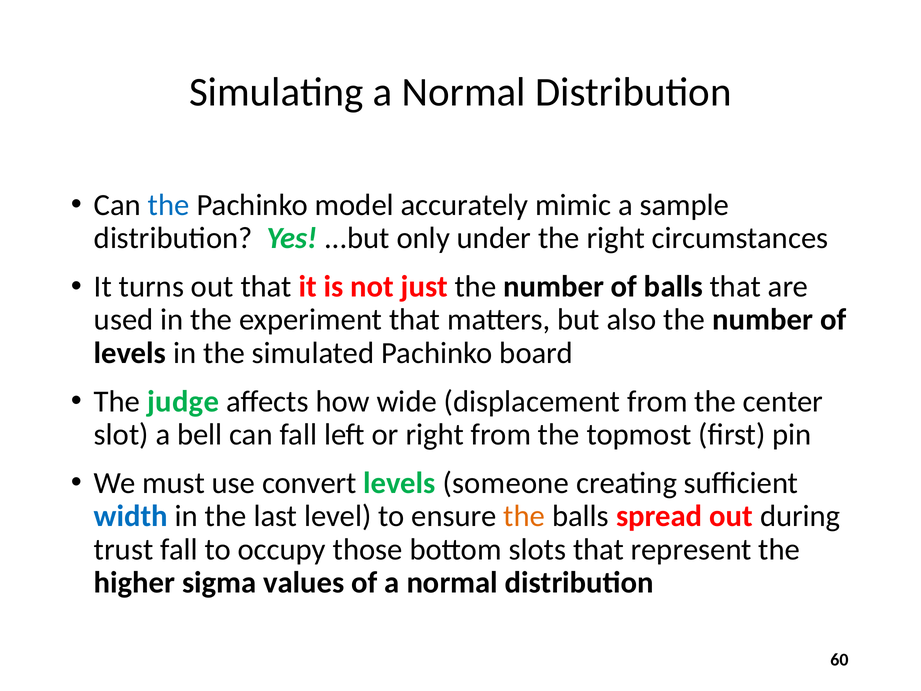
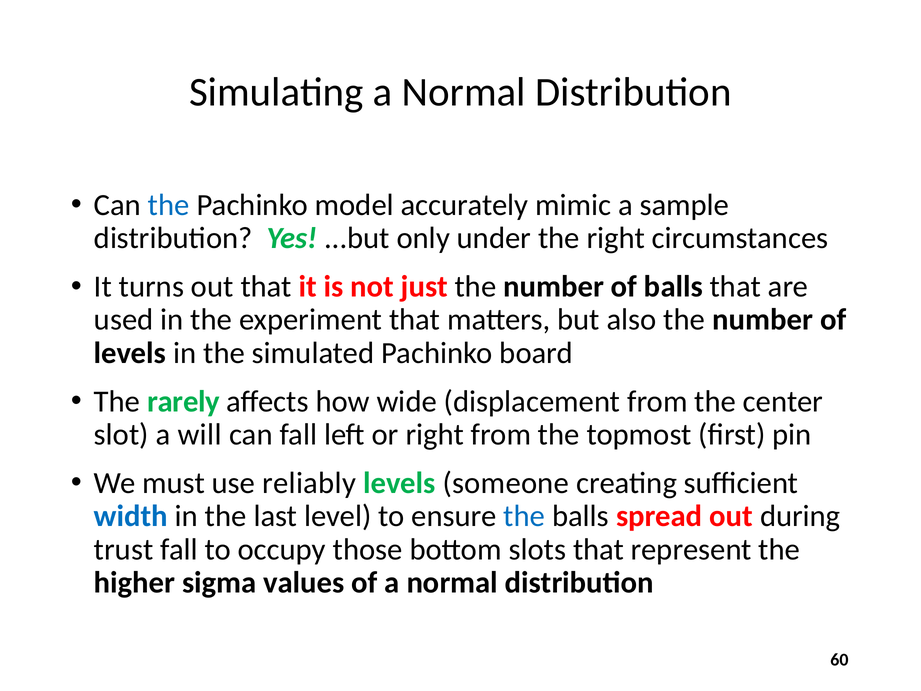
judge: judge -> rarely (184, 401)
bell: bell -> will (200, 434)
convert: convert -> reliably (309, 483)
the colour: orange -> blue (524, 516)
